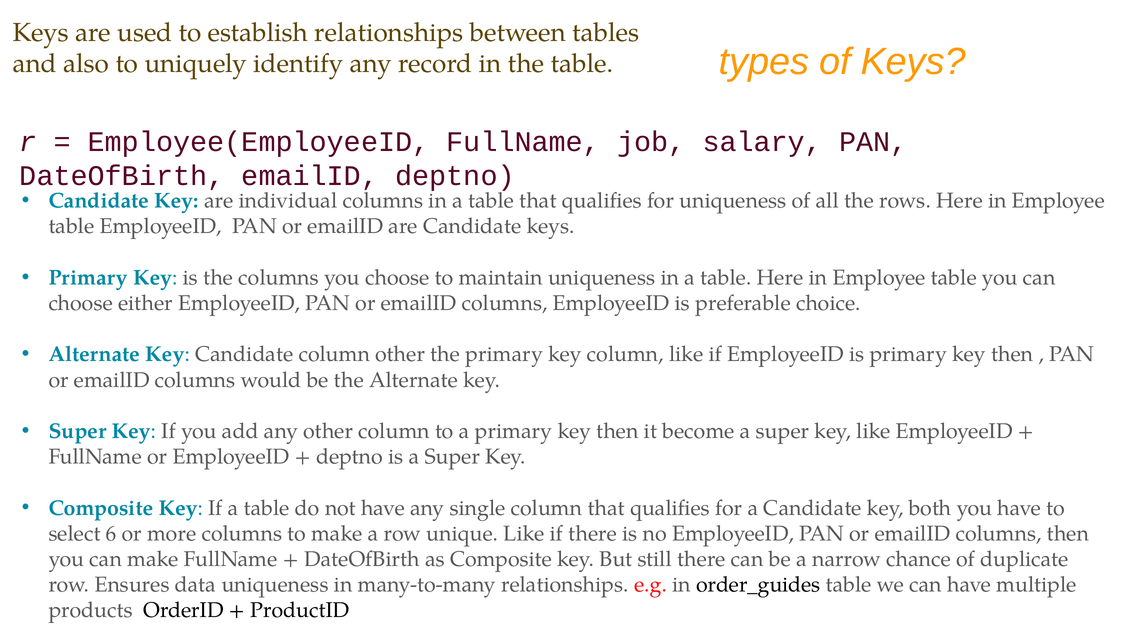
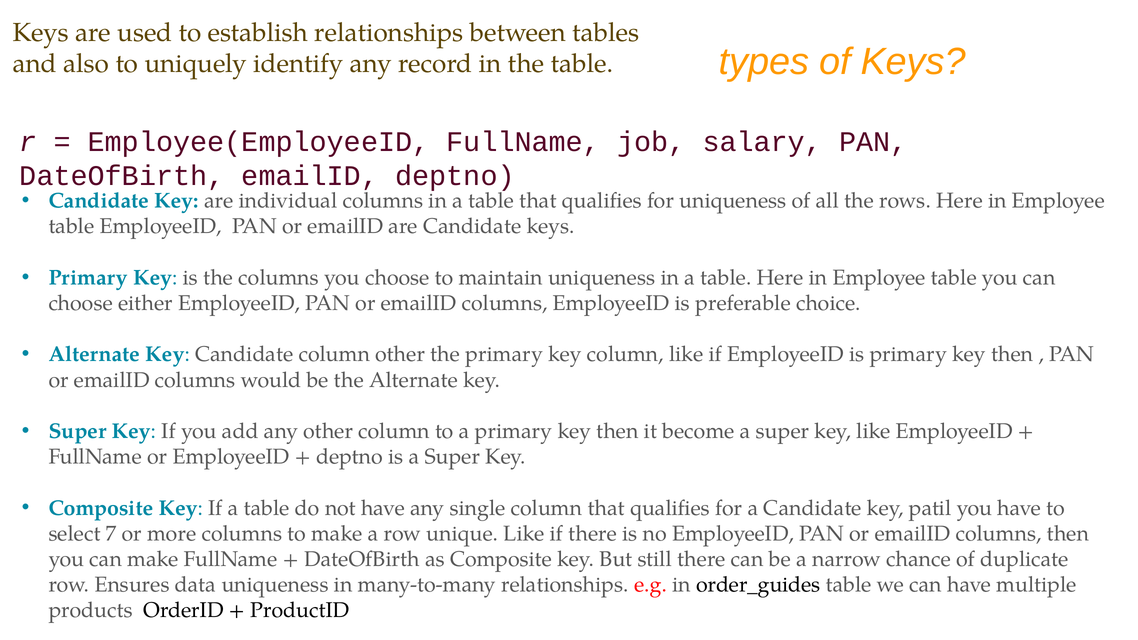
both: both -> patil (930, 508)
6: 6 -> 7 (111, 534)
